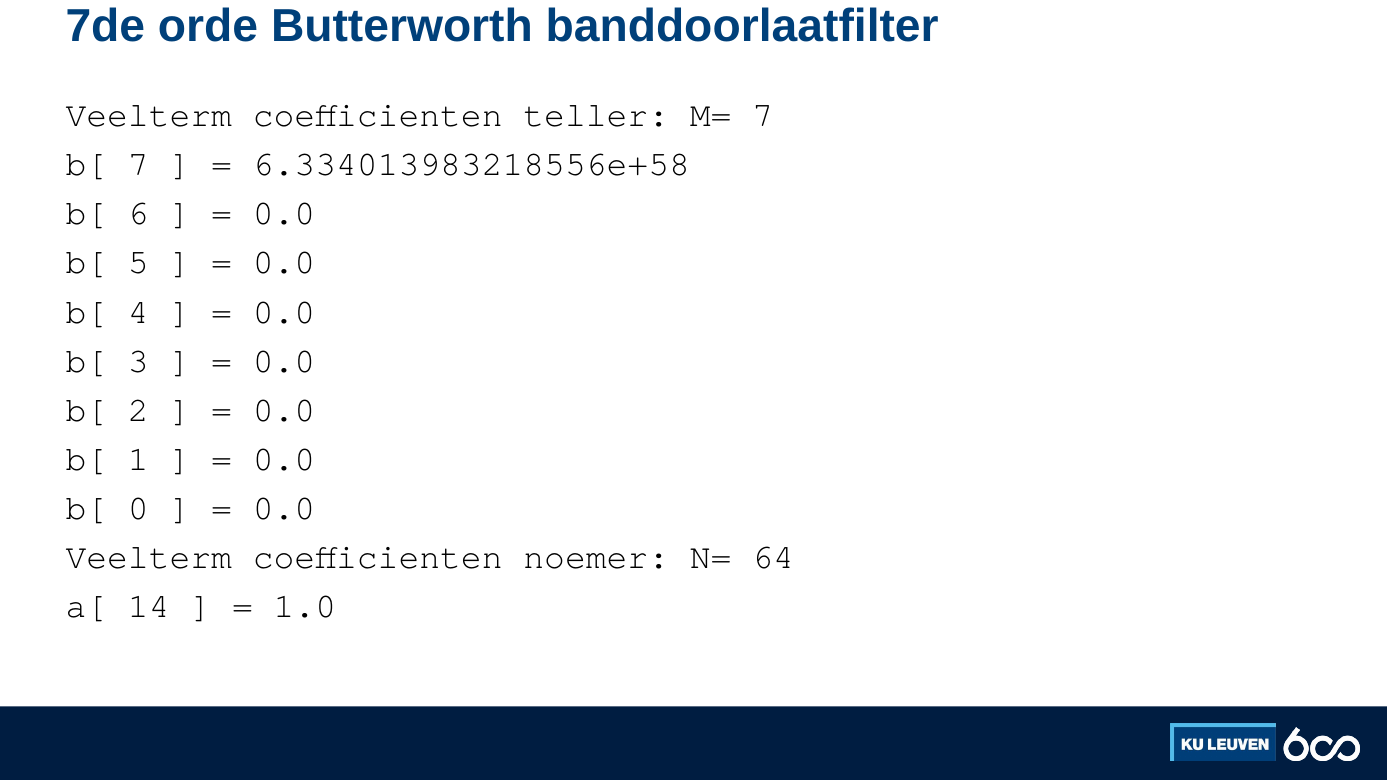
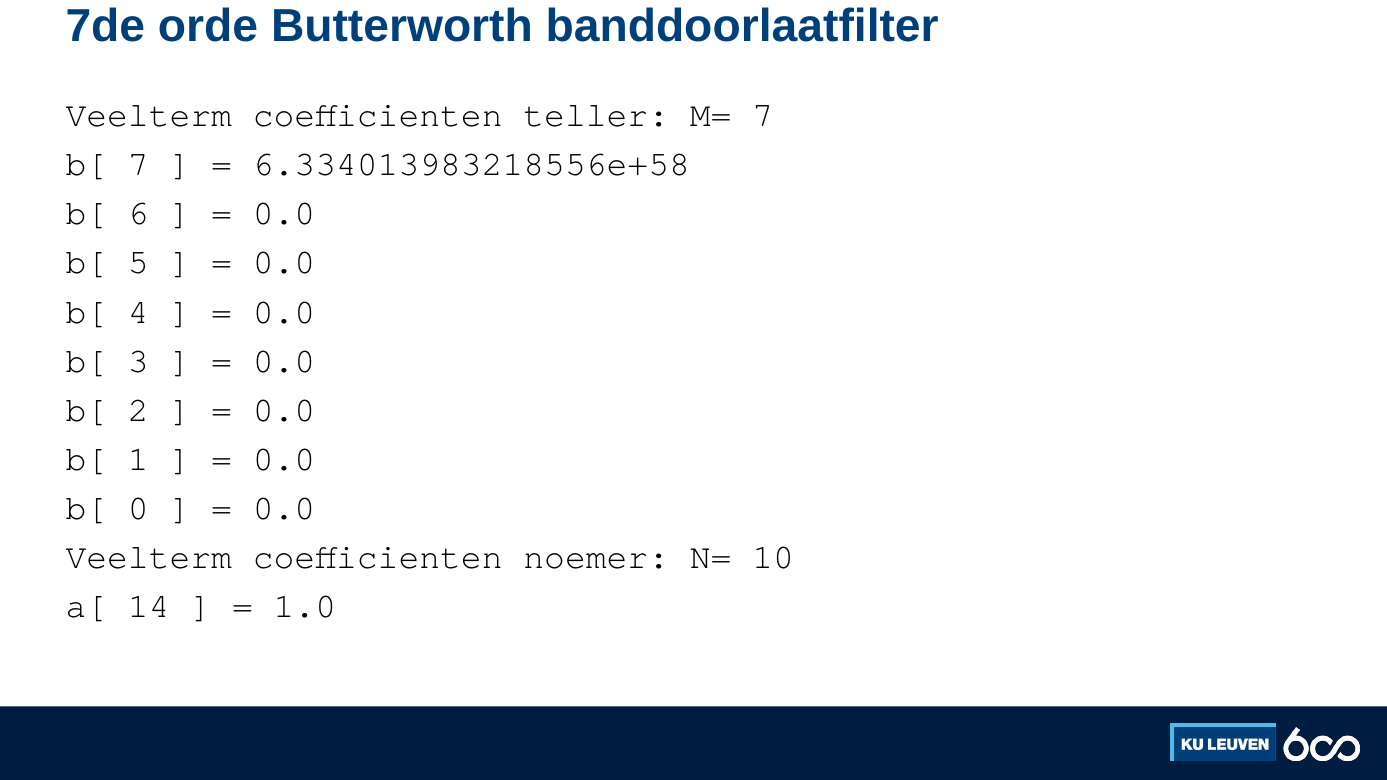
64: 64 -> 10 (773, 557)
